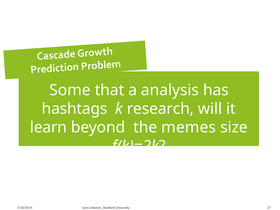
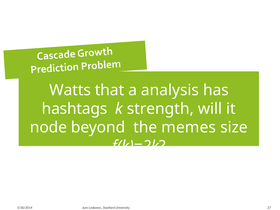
Some: Some -> Watts (70, 90)
research: research -> strength (160, 109)
learn: learn -> node (48, 127)
